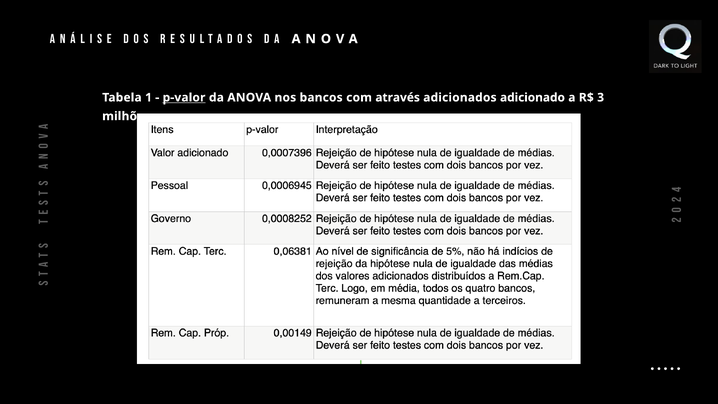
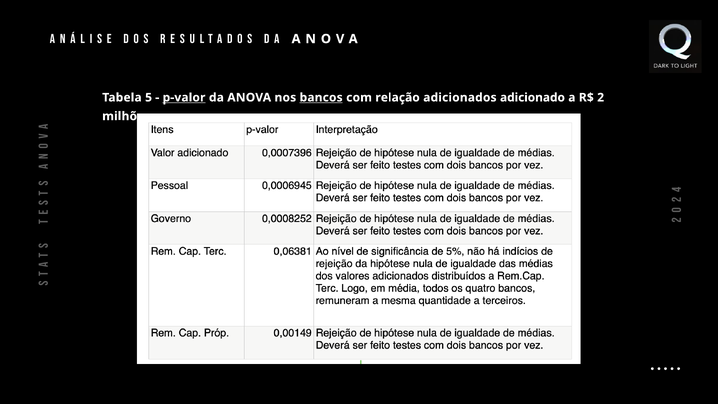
1: 1 -> 5 (149, 97)
bancos underline: none -> present (321, 97)
através: através -> relação (398, 97)
R$ 3: 3 -> 2 (601, 97)
